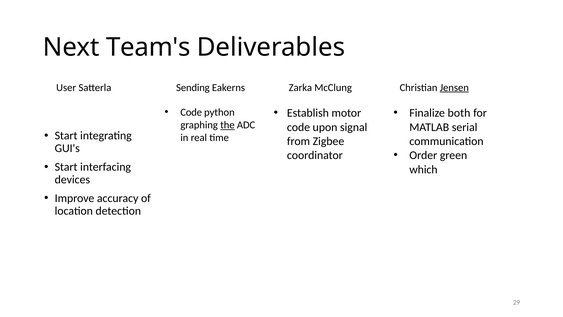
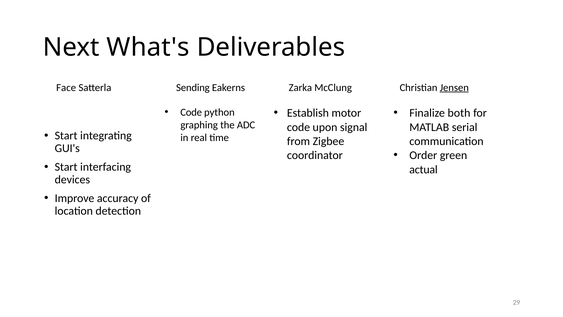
Team's: Team's -> What's (148, 47)
User: User -> Face (66, 87)
the underline: present -> none (227, 125)
which: which -> actual (423, 169)
